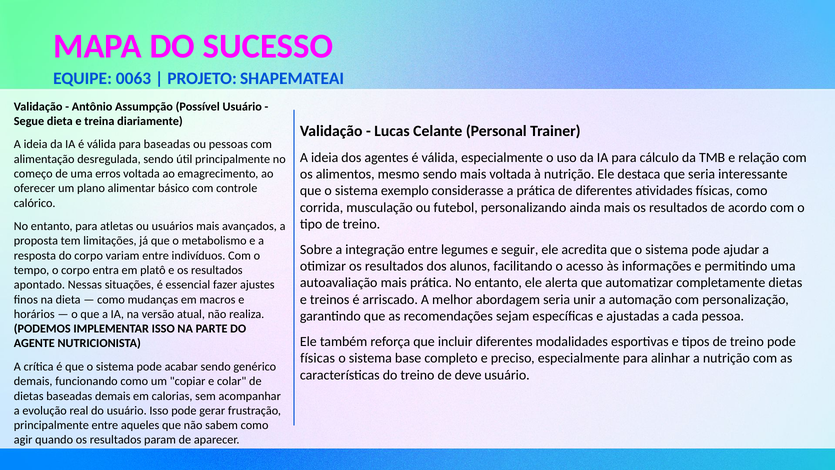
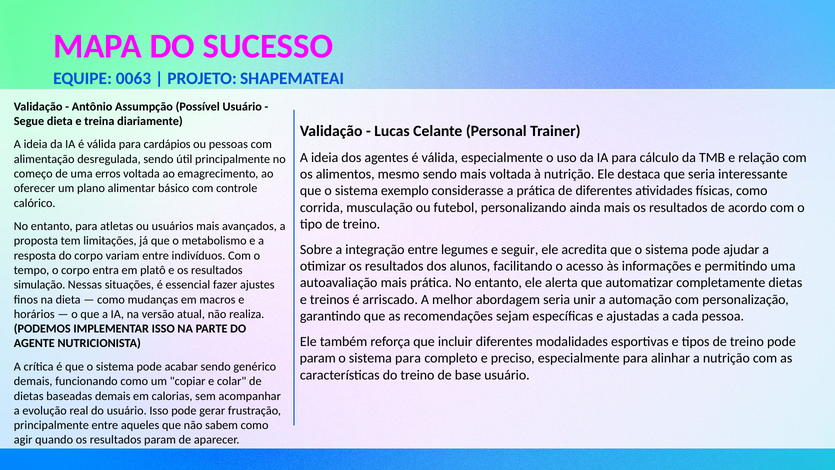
para baseadas: baseadas -> cardápios (167, 144)
apontado: apontado -> simulação (40, 285)
físicas: físicas -> param (318, 358)
sistema base: base -> para (408, 358)
deve: deve -> base (468, 375)
